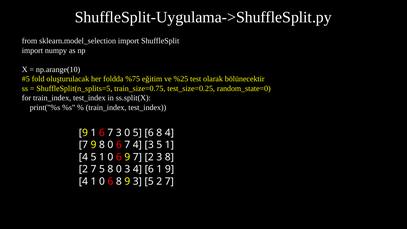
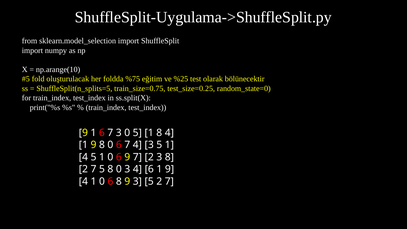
0 5 6: 6 -> 1 (149, 133)
7: 7 -> 1 (83, 145)
